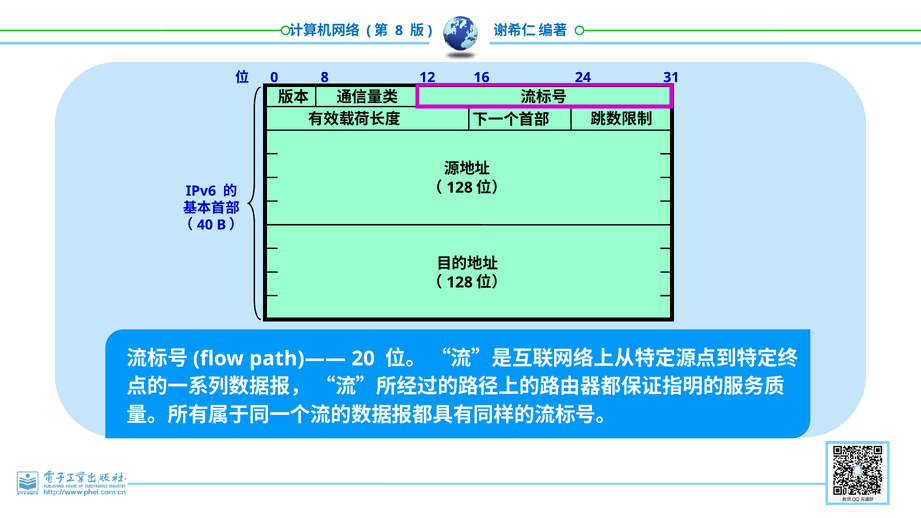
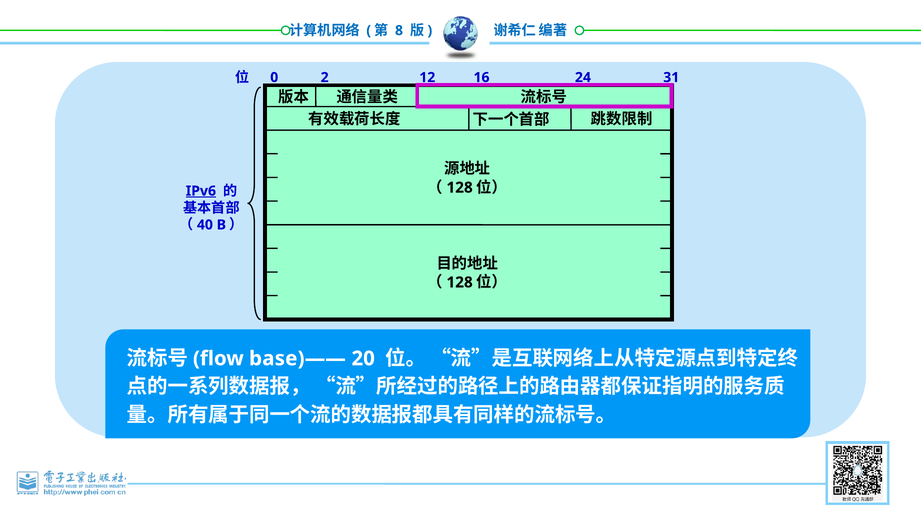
0 8: 8 -> 2 (325, 77)
IPv6 underline: none -> present (201, 191)
path)——: path)—— -> base)—— (297, 359)
